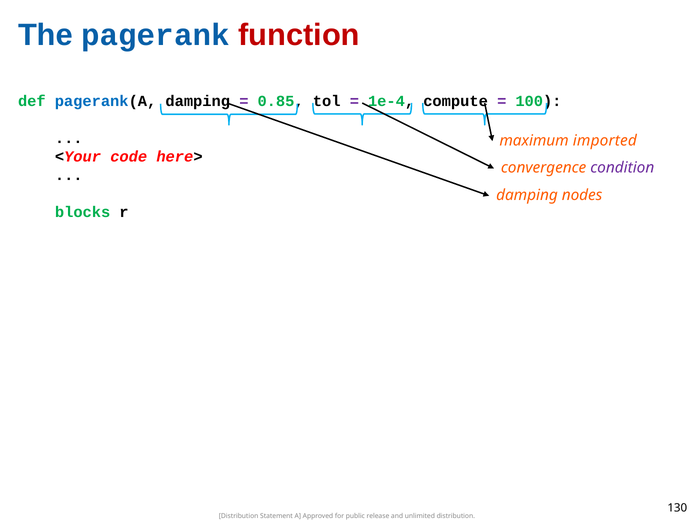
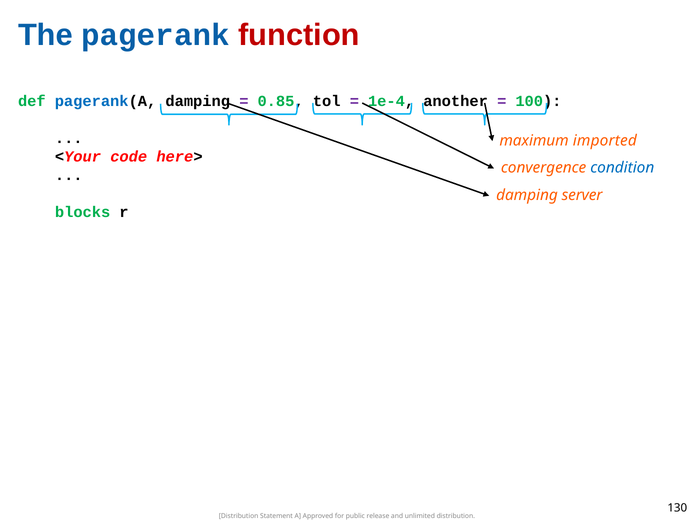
compute: compute -> another (456, 101)
condition colour: purple -> blue (622, 168)
nodes: nodes -> server (582, 195)
